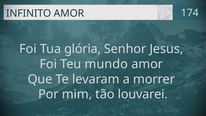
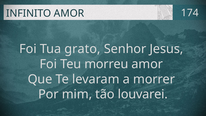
glória: glória -> grato (82, 49)
mundo: mundo -> morreu (106, 64)
